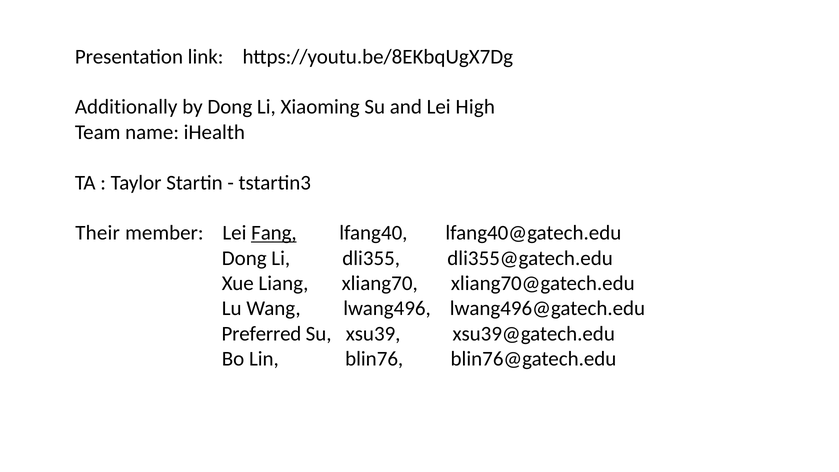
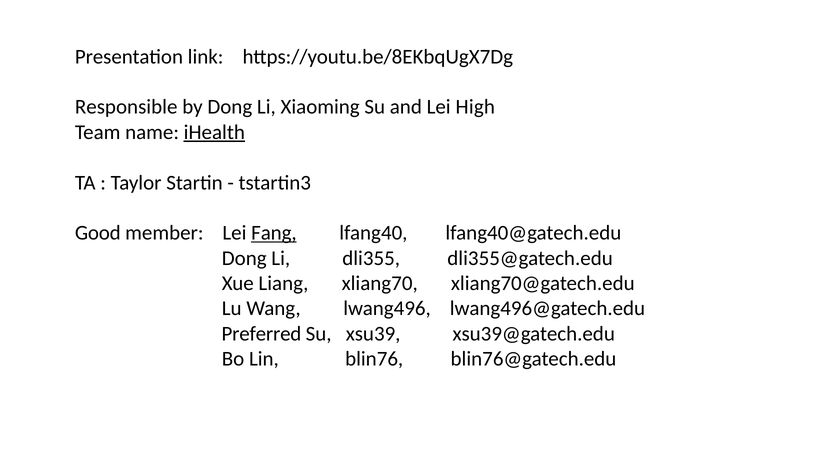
Additionally: Additionally -> Responsible (126, 107)
iHealth underline: none -> present (214, 132)
Their: Their -> Good (98, 233)
